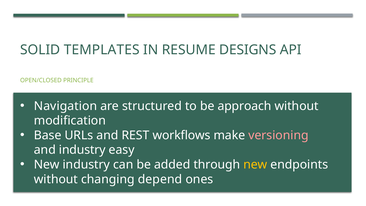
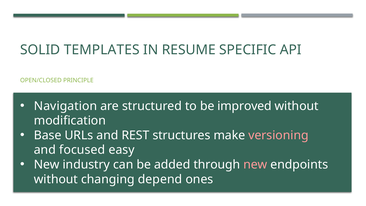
DESIGNS: DESIGNS -> SPECIFIC (248, 50)
approach: approach -> improved (245, 106)
workflows: workflows -> structures (181, 135)
and industry: industry -> focused (82, 150)
new colour: yellow -> pink (255, 164)
